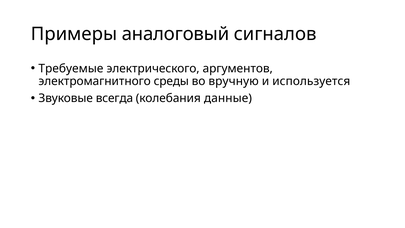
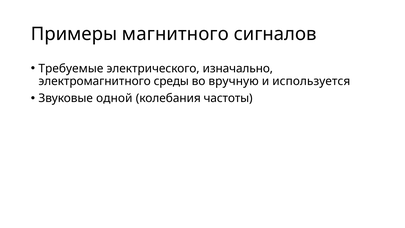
аналоговый: аналоговый -> магнитного (175, 34)
аргументов: аргументов -> изначально (238, 68)
всегда: всегда -> одной (114, 98)
данные: данные -> частоты (228, 98)
